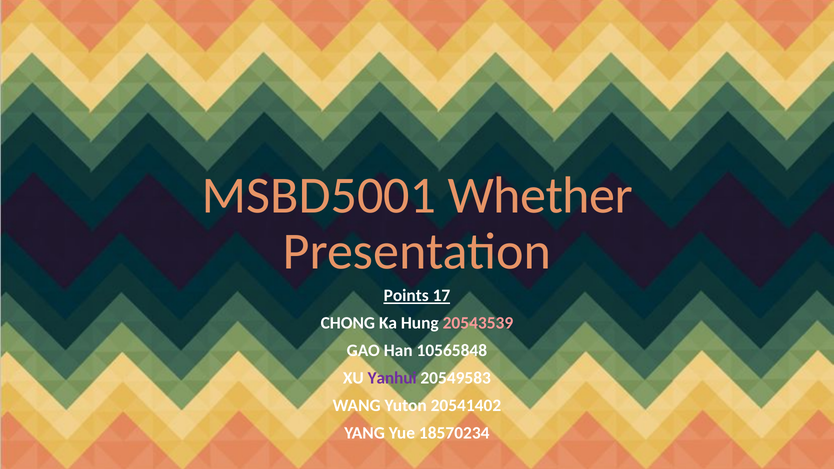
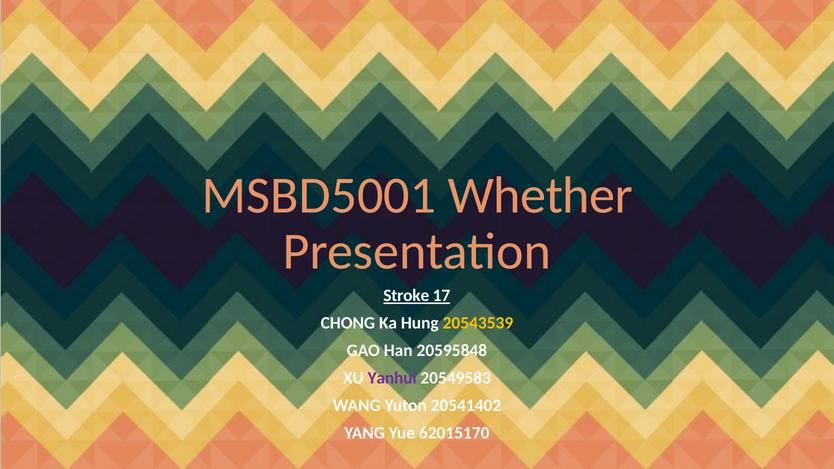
Points: Points -> Stroke (406, 296)
20543539 colour: pink -> yellow (478, 323)
10565848: 10565848 -> 20595848 (452, 351)
18570234: 18570234 -> 62015170 (454, 433)
